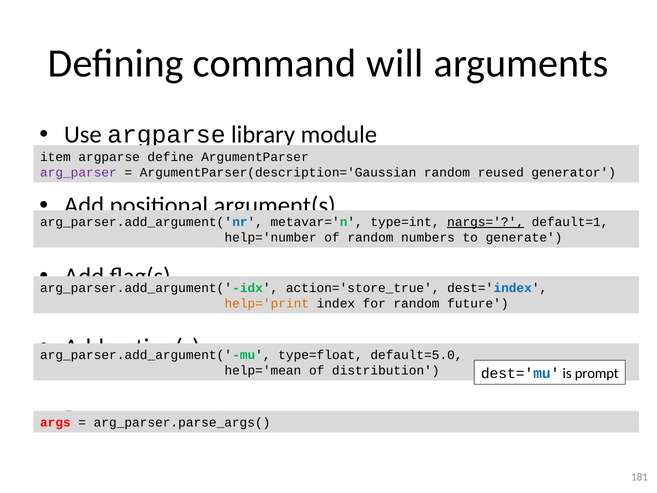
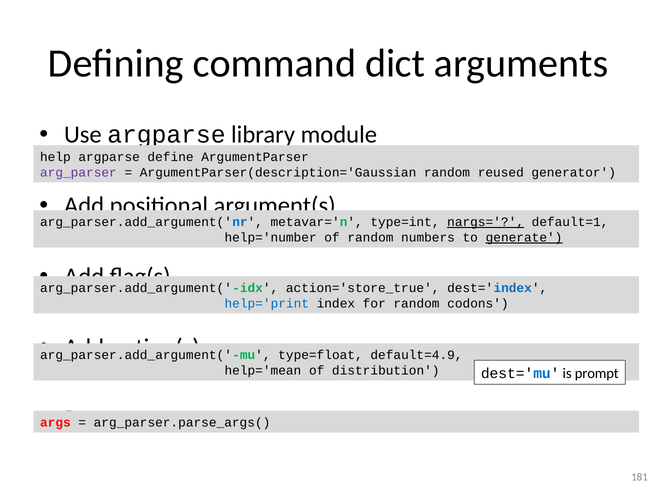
will: will -> dict (395, 64)
item: item -> help (55, 157)
generate underline: none -> present (524, 237)
help='print colour: orange -> blue (267, 303)
future: future -> codons (478, 303)
default=5.0: default=5.0 -> default=4.9 (416, 355)
